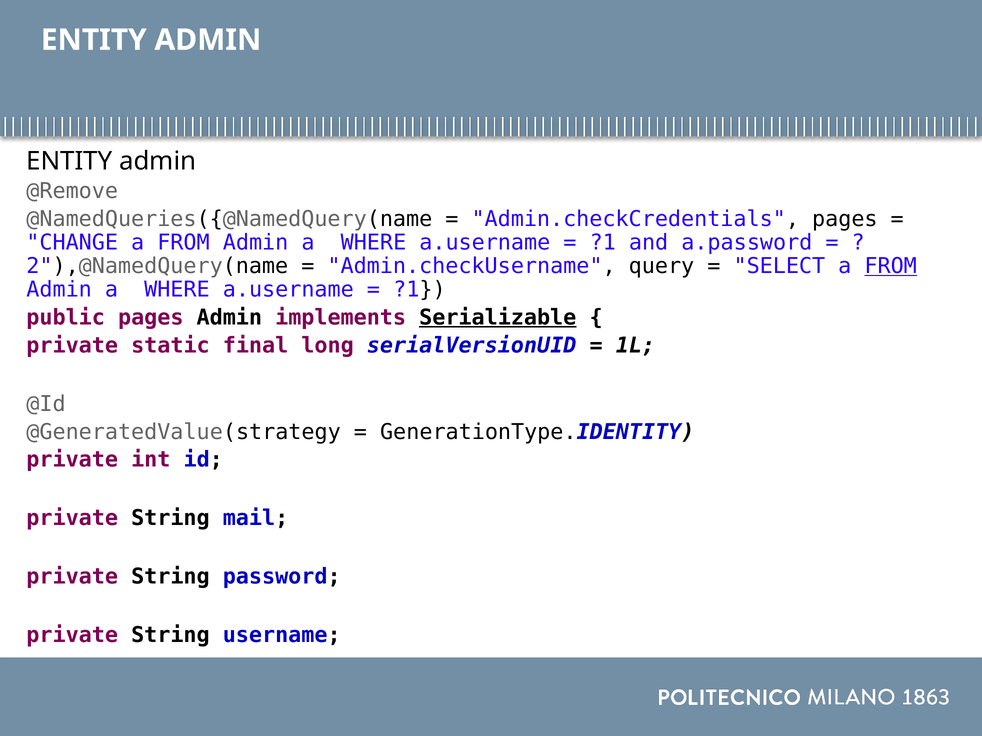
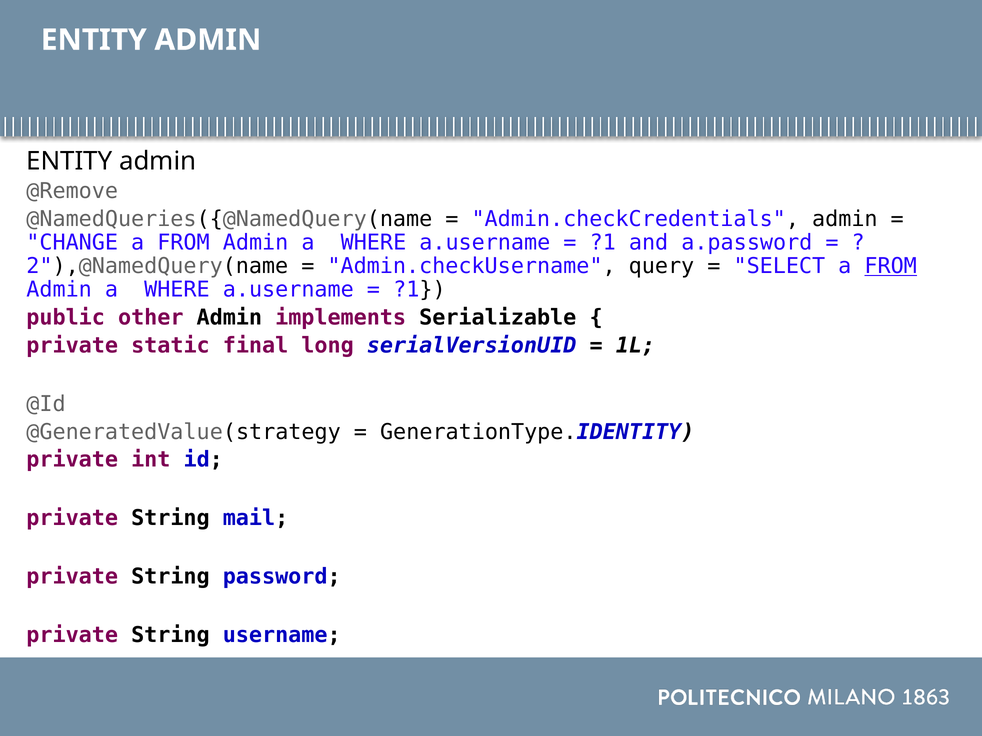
Admin.checkCredentials pages: pages -> admin (845, 219)
public pages: pages -> other (151, 318)
Serializable underline: present -> none (498, 318)
